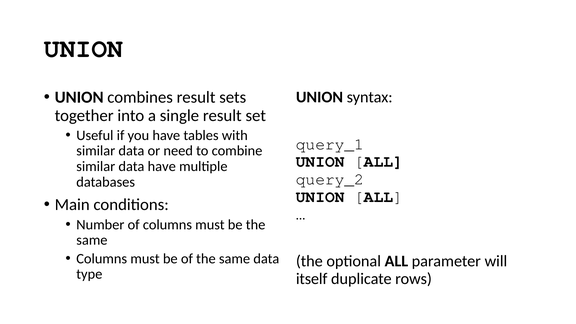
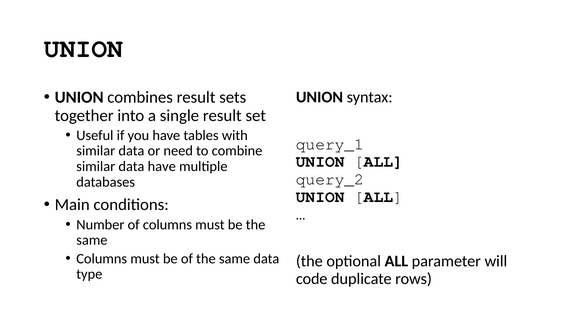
itself: itself -> code (312, 279)
